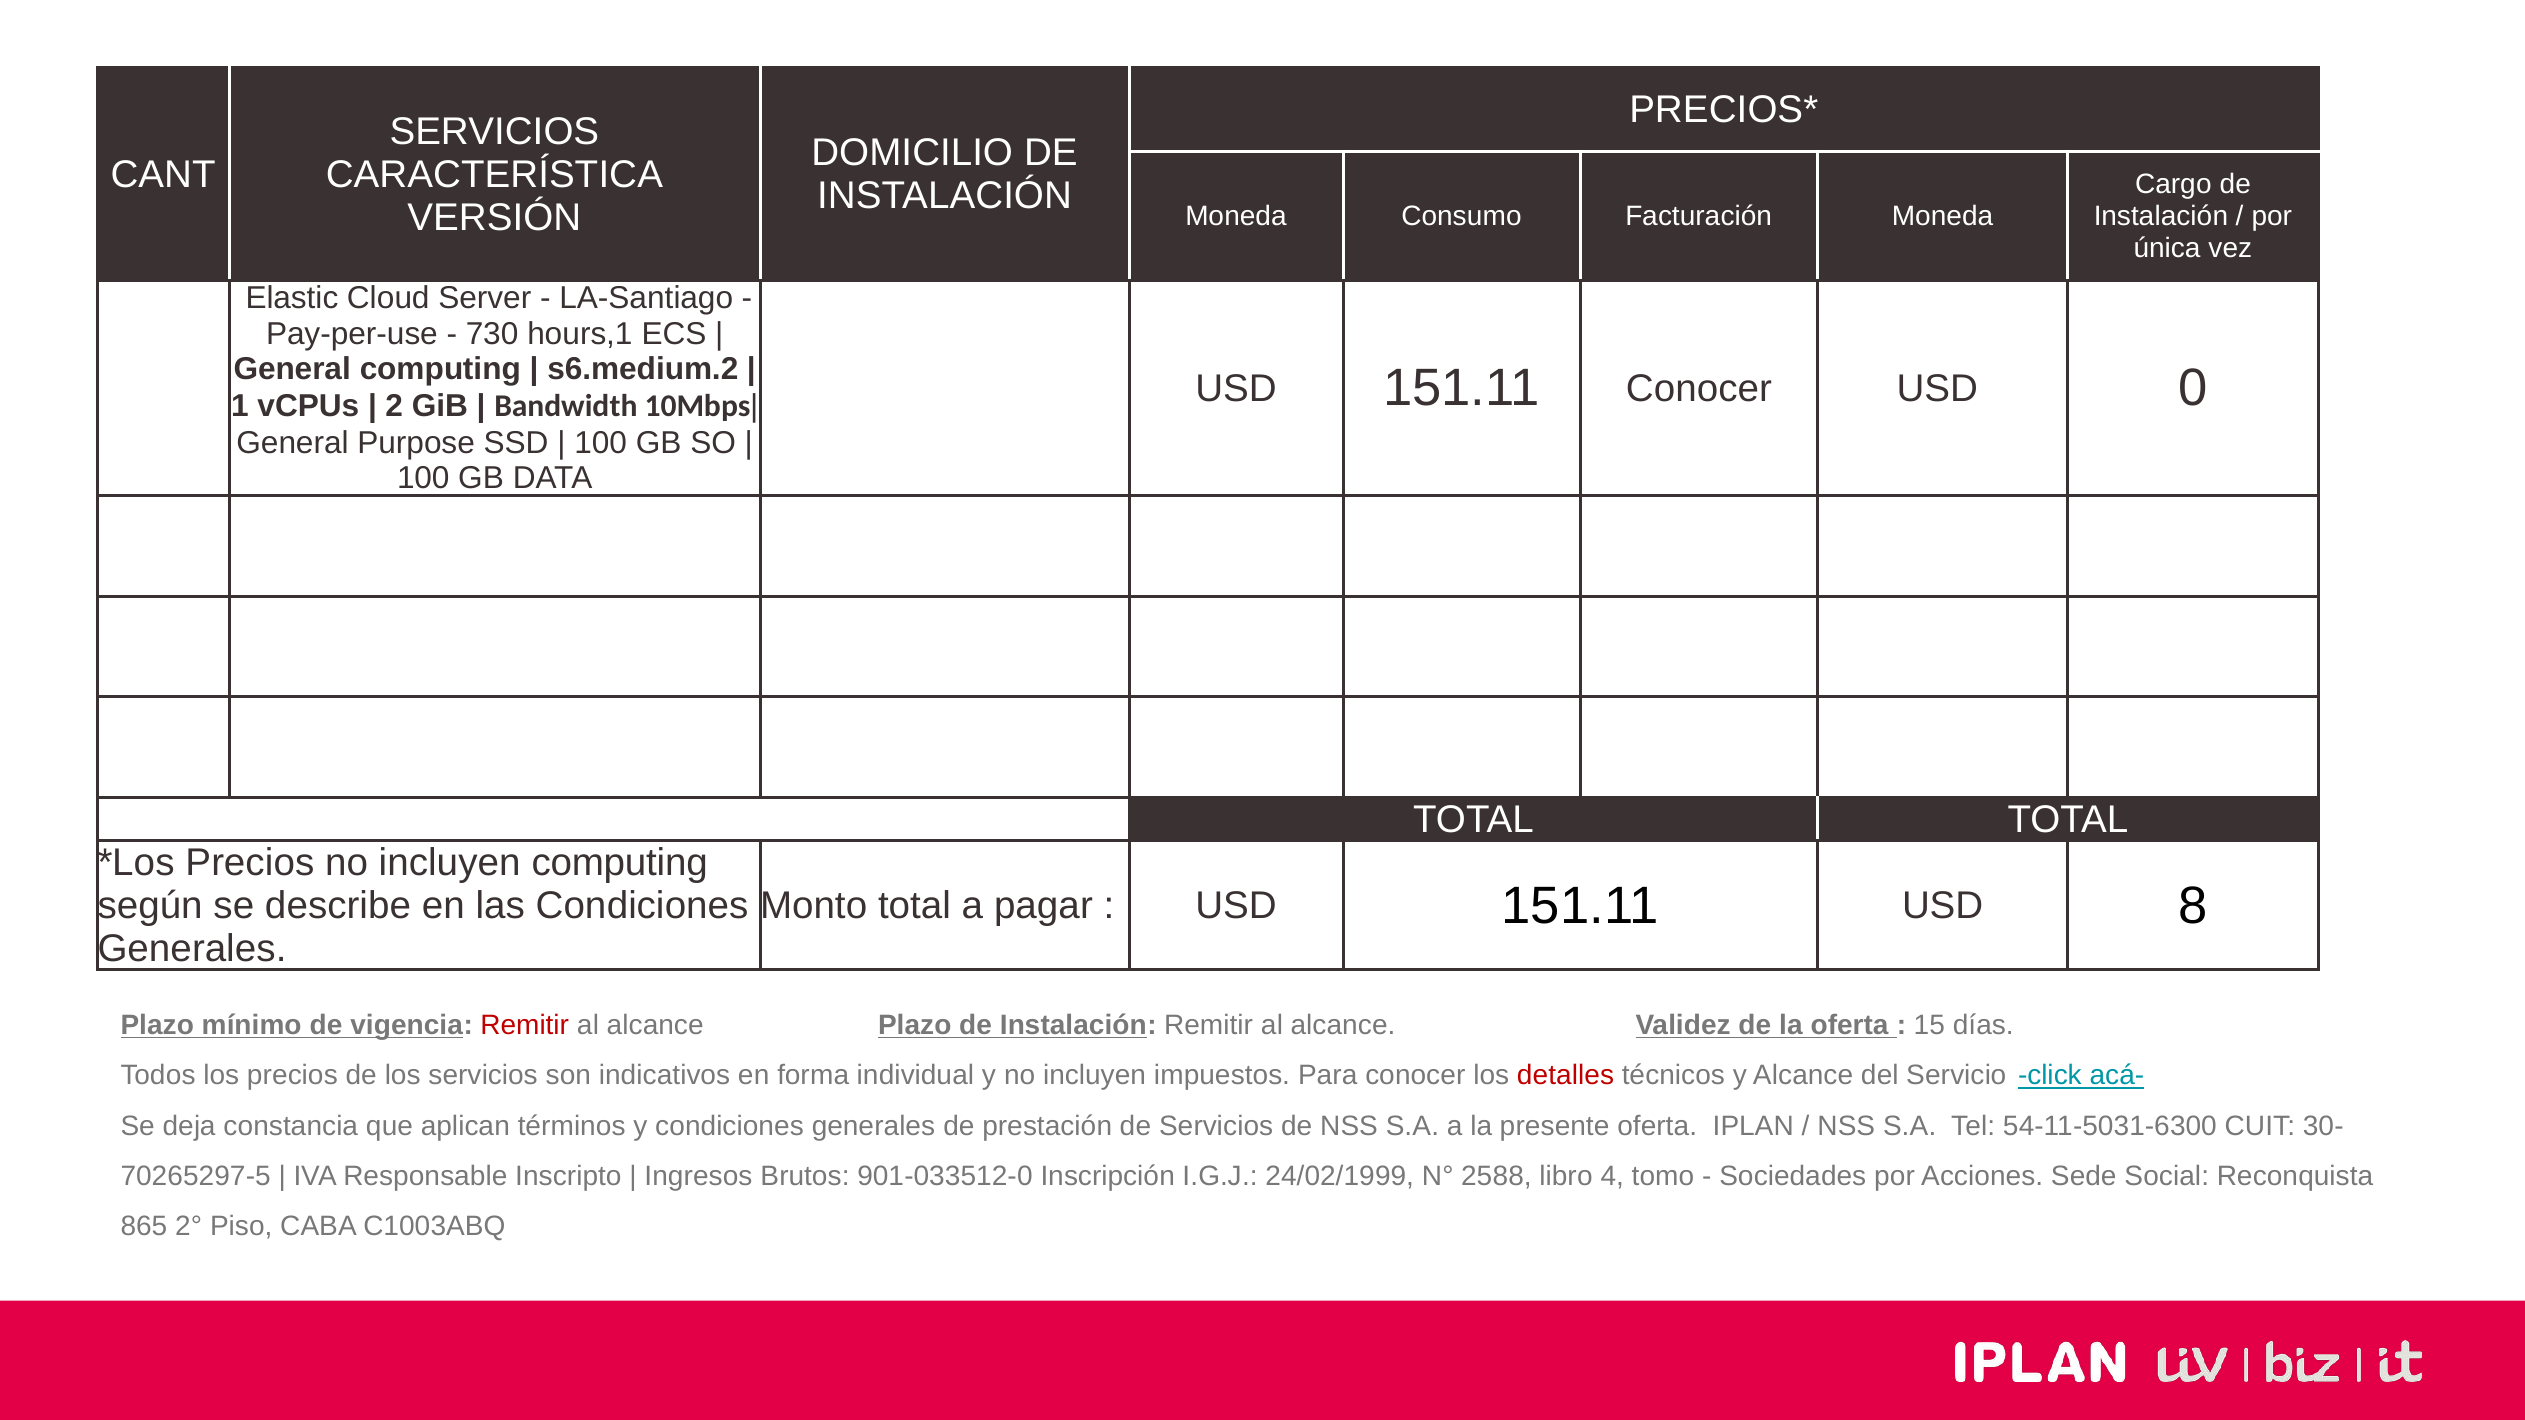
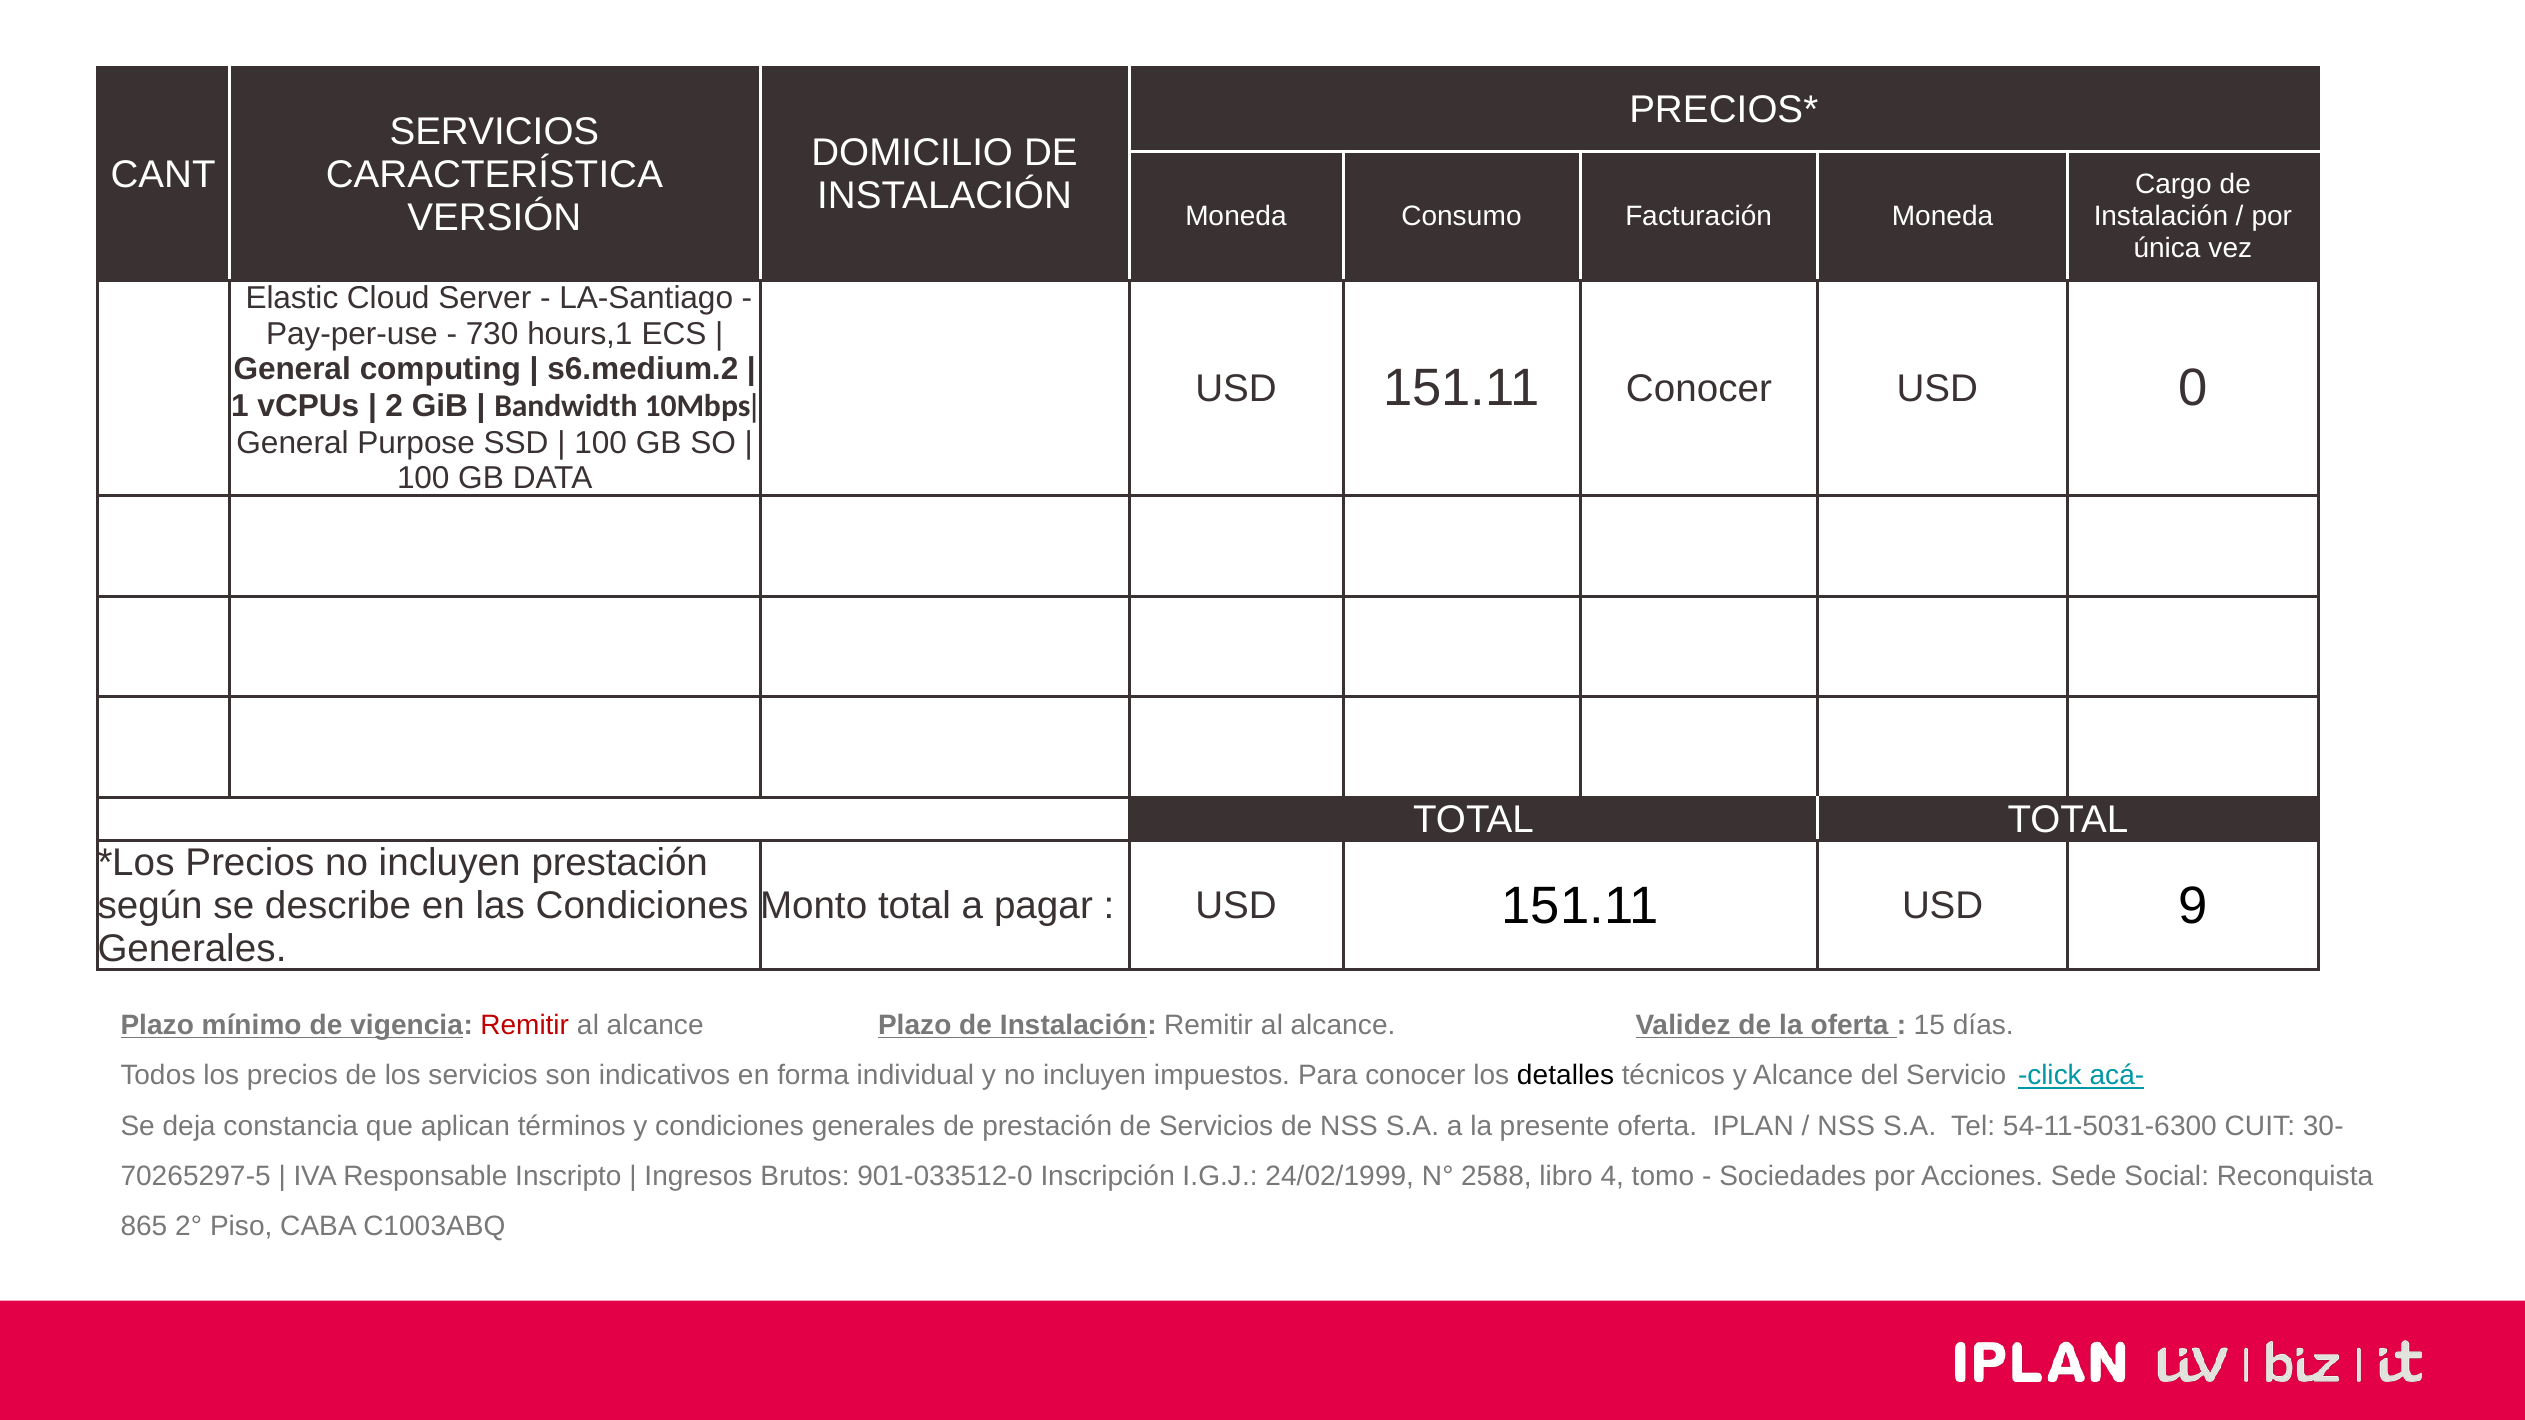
incluyen computing: computing -> prestación (620, 863)
8: 8 -> 9 (2193, 906)
detalles colour: red -> black (1565, 1076)
